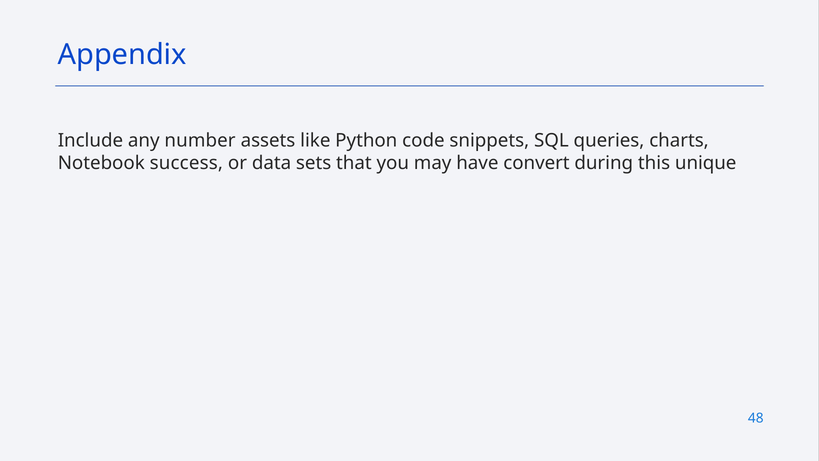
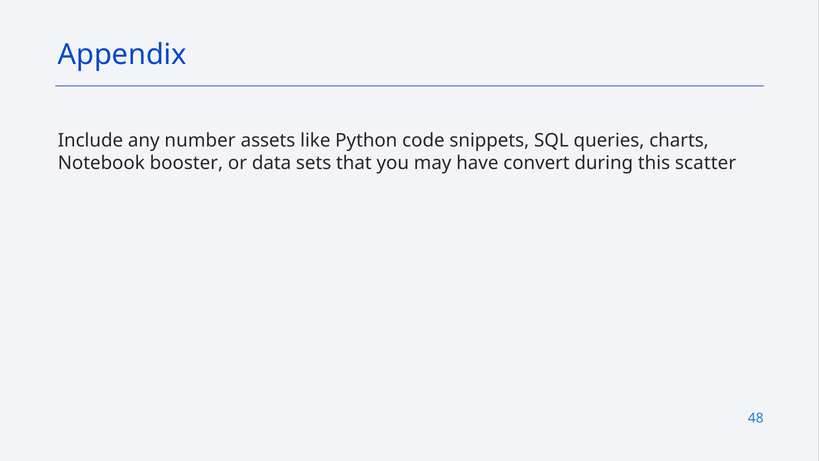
success: success -> booster (186, 163)
unique: unique -> scatter (706, 163)
